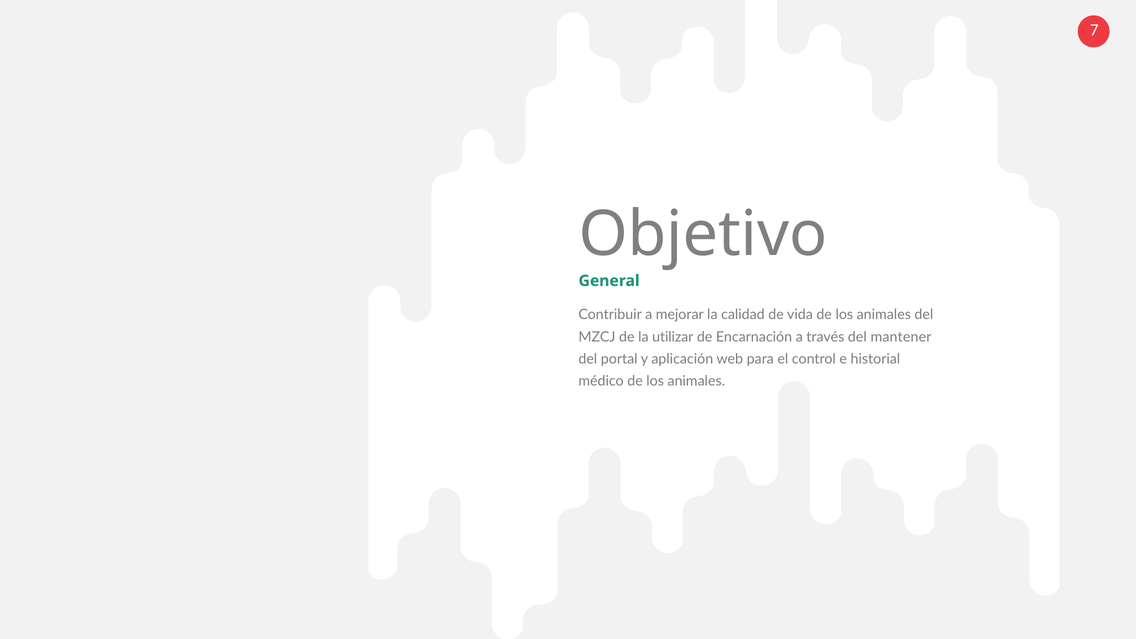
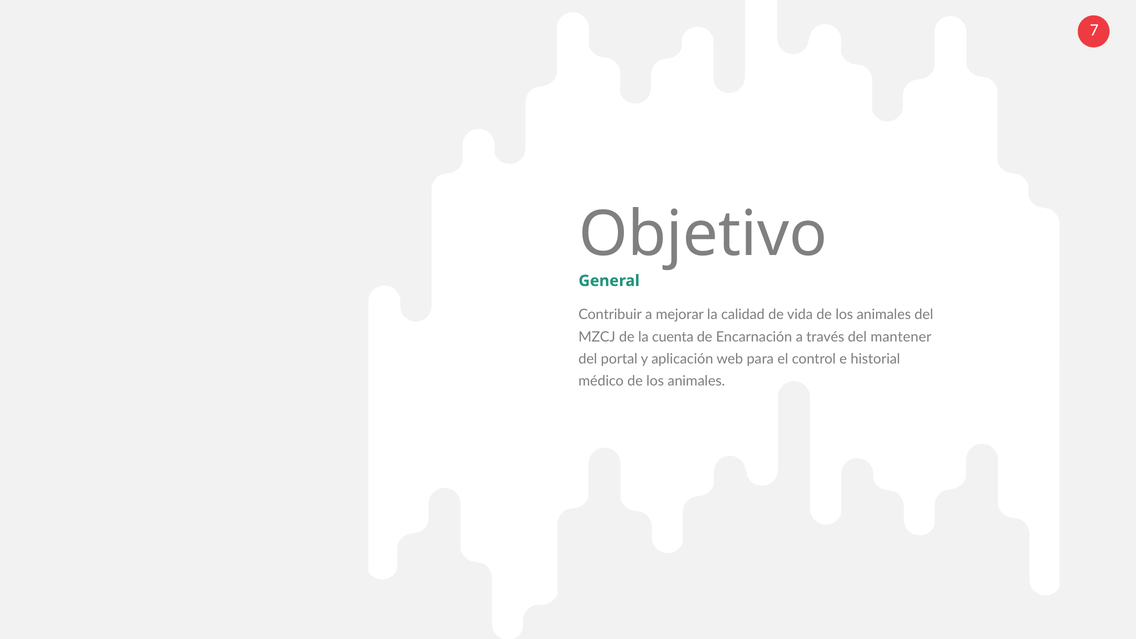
utilizar: utilizar -> cuenta (673, 337)
